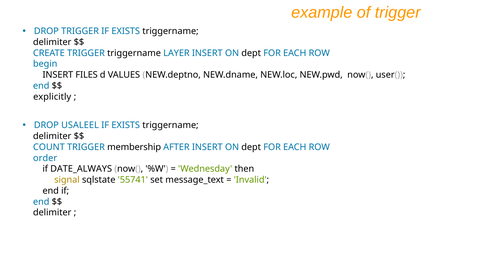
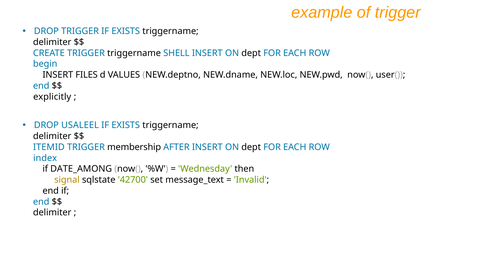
LAYER: LAYER -> SHELL (176, 53)
COUNT: COUNT -> ITEMID (49, 147)
order: order -> index (45, 158)
DATE_ALWAYS: DATE_ALWAYS -> DATE_AMONG (81, 169)
55741: 55741 -> 42700 (133, 180)
